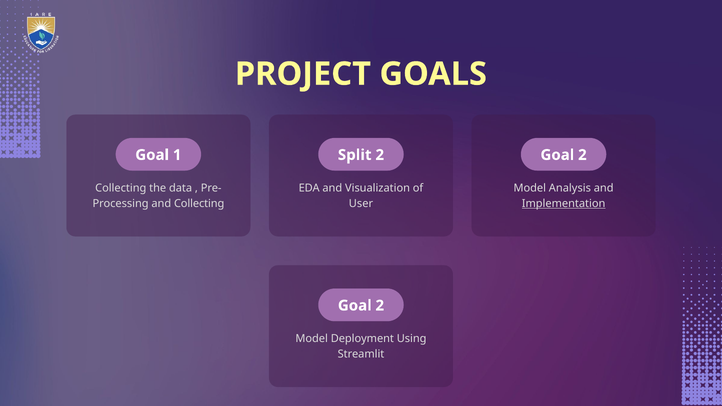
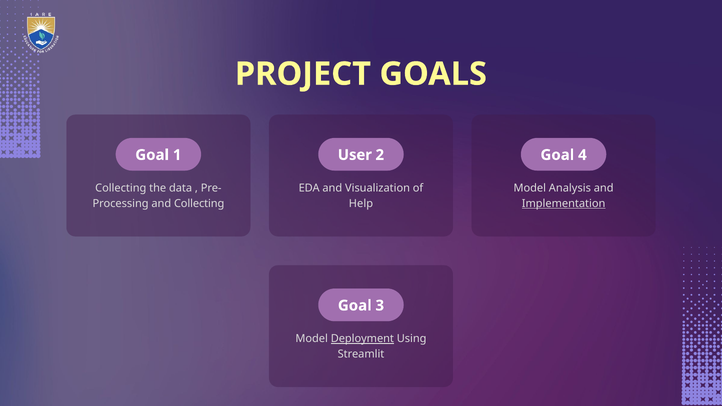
Split: Split -> User (355, 155)
2 Goal 2: 2 -> 4 (582, 155)
User: User -> Help (361, 204)
2: 2 -> 3 (380, 306)
Deployment underline: none -> present (362, 339)
